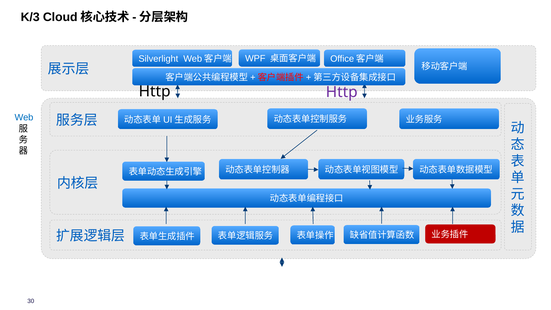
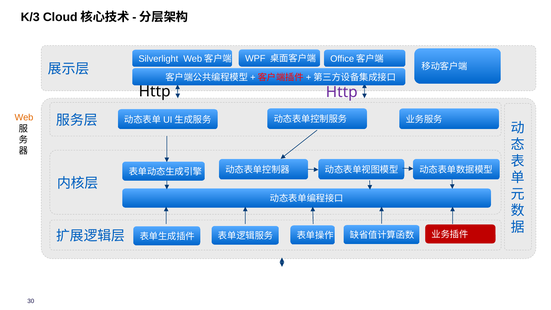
Web colour: blue -> orange (24, 118)
